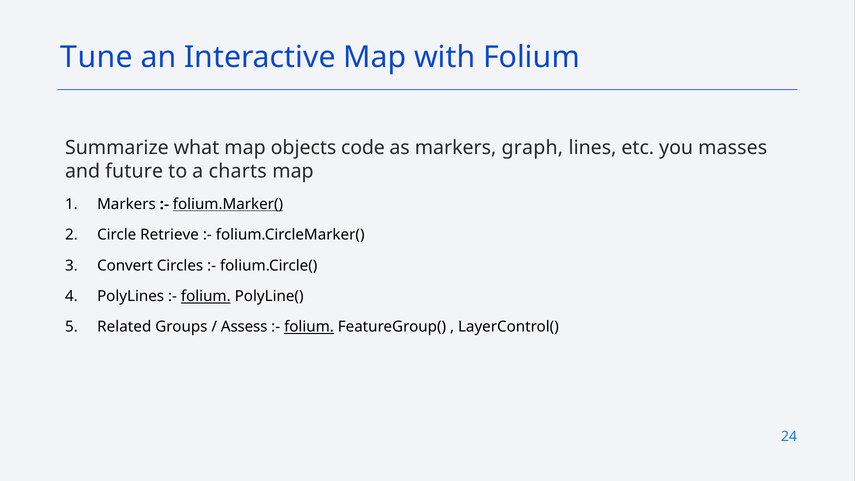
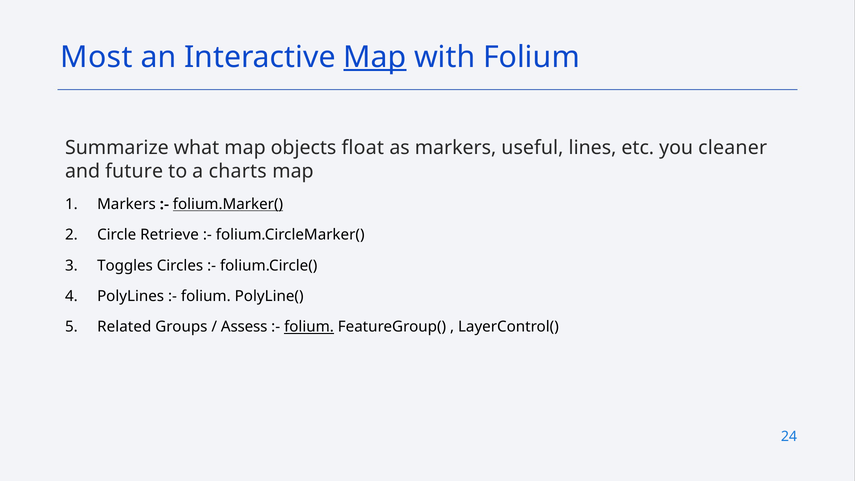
Tune: Tune -> Most (96, 57)
Map underline: none -> present (375, 57)
code: code -> float (363, 148)
graph: graph -> useful (532, 148)
masses: masses -> cleaner (733, 148)
Convert: Convert -> Toggles (125, 266)
folium underline: present -> none (206, 296)
